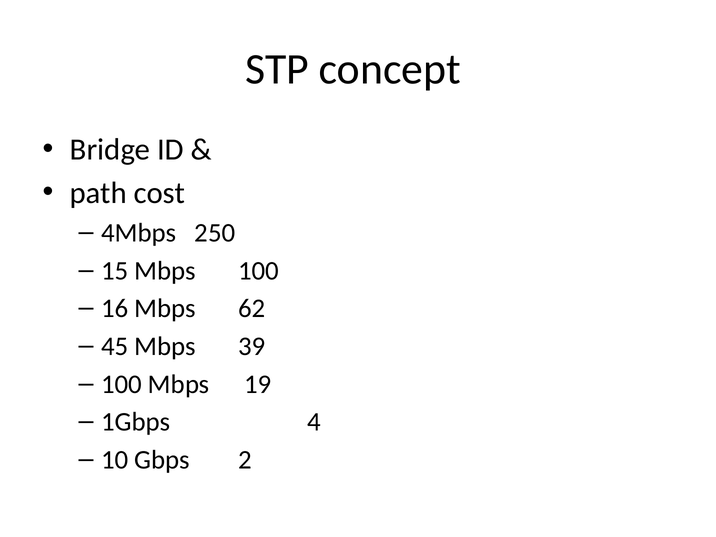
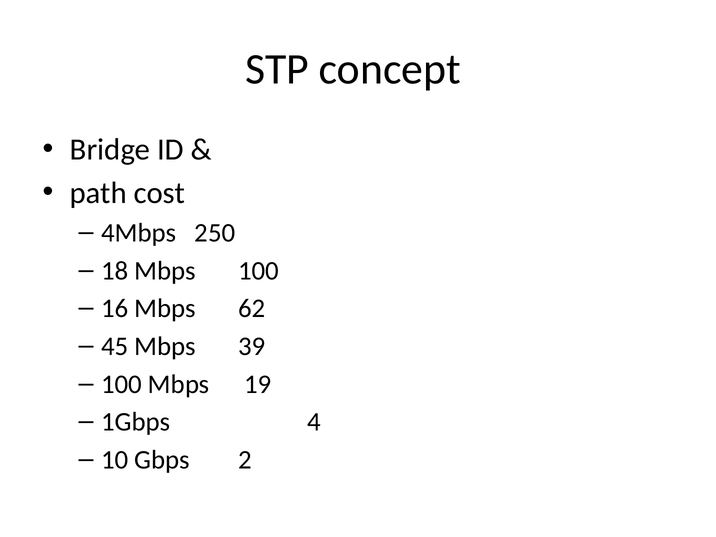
15: 15 -> 18 (115, 271)
